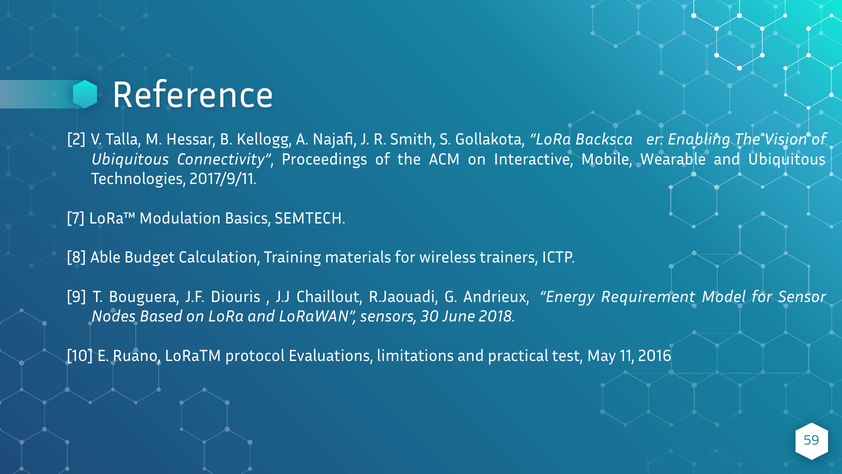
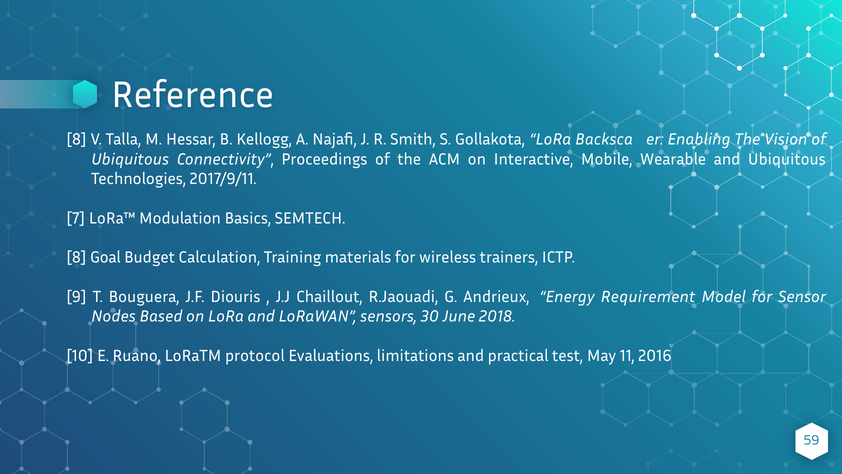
2: 2 -> 8 (76, 139)
Able: Able -> Goal (105, 257)
